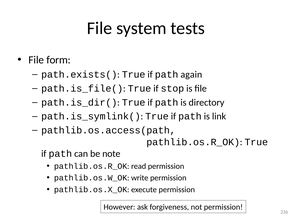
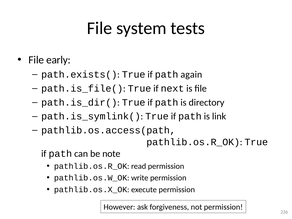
form: form -> early (58, 60)
stop: stop -> next (172, 88)
